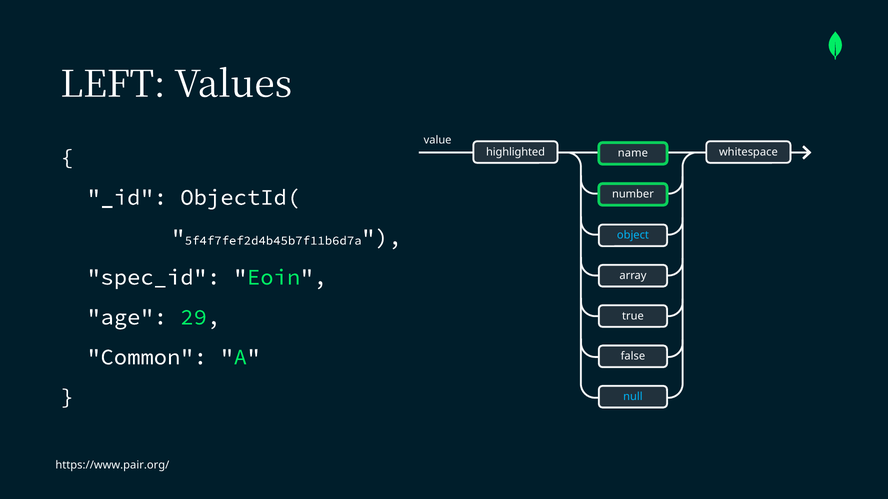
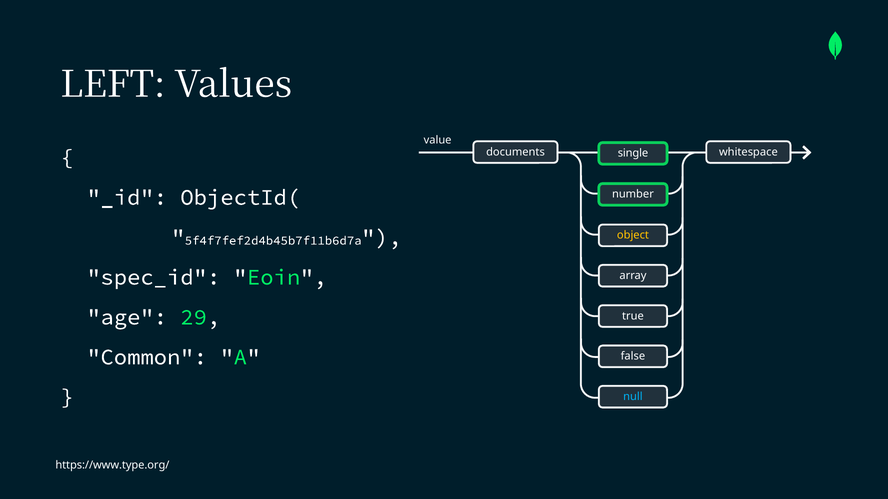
highlighted: highlighted -> documents (515, 152)
name: name -> single (633, 153)
object colour: light blue -> yellow (633, 235)
https://www.pair.org/: https://www.pair.org/ -> https://www.type.org/ (112, 466)
